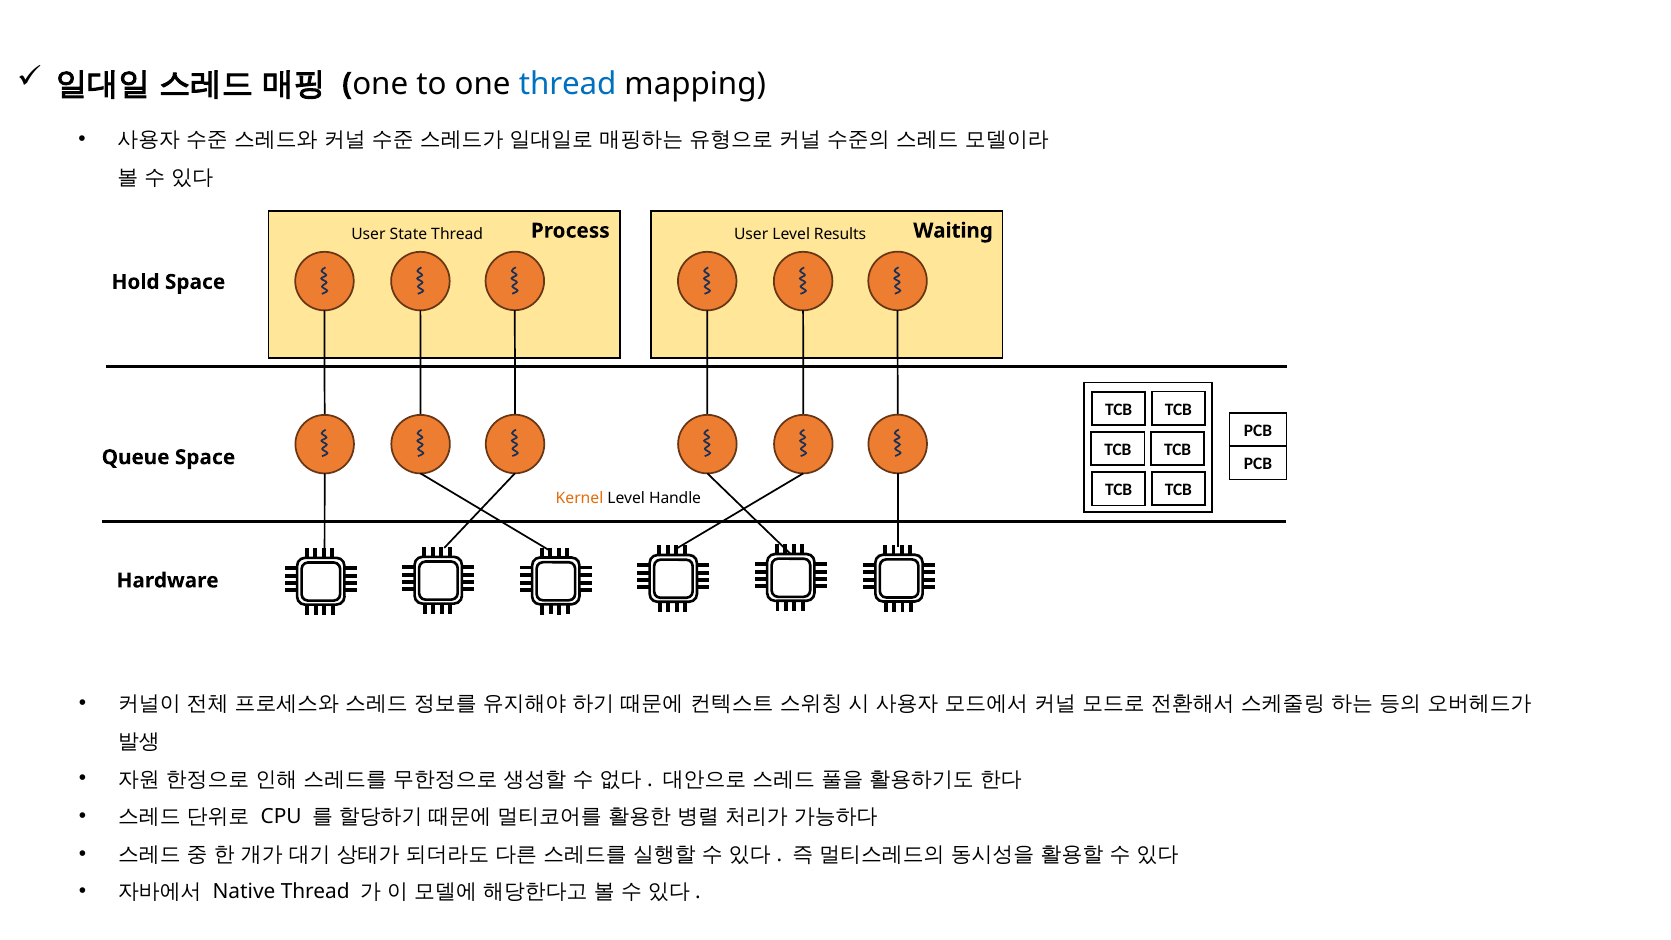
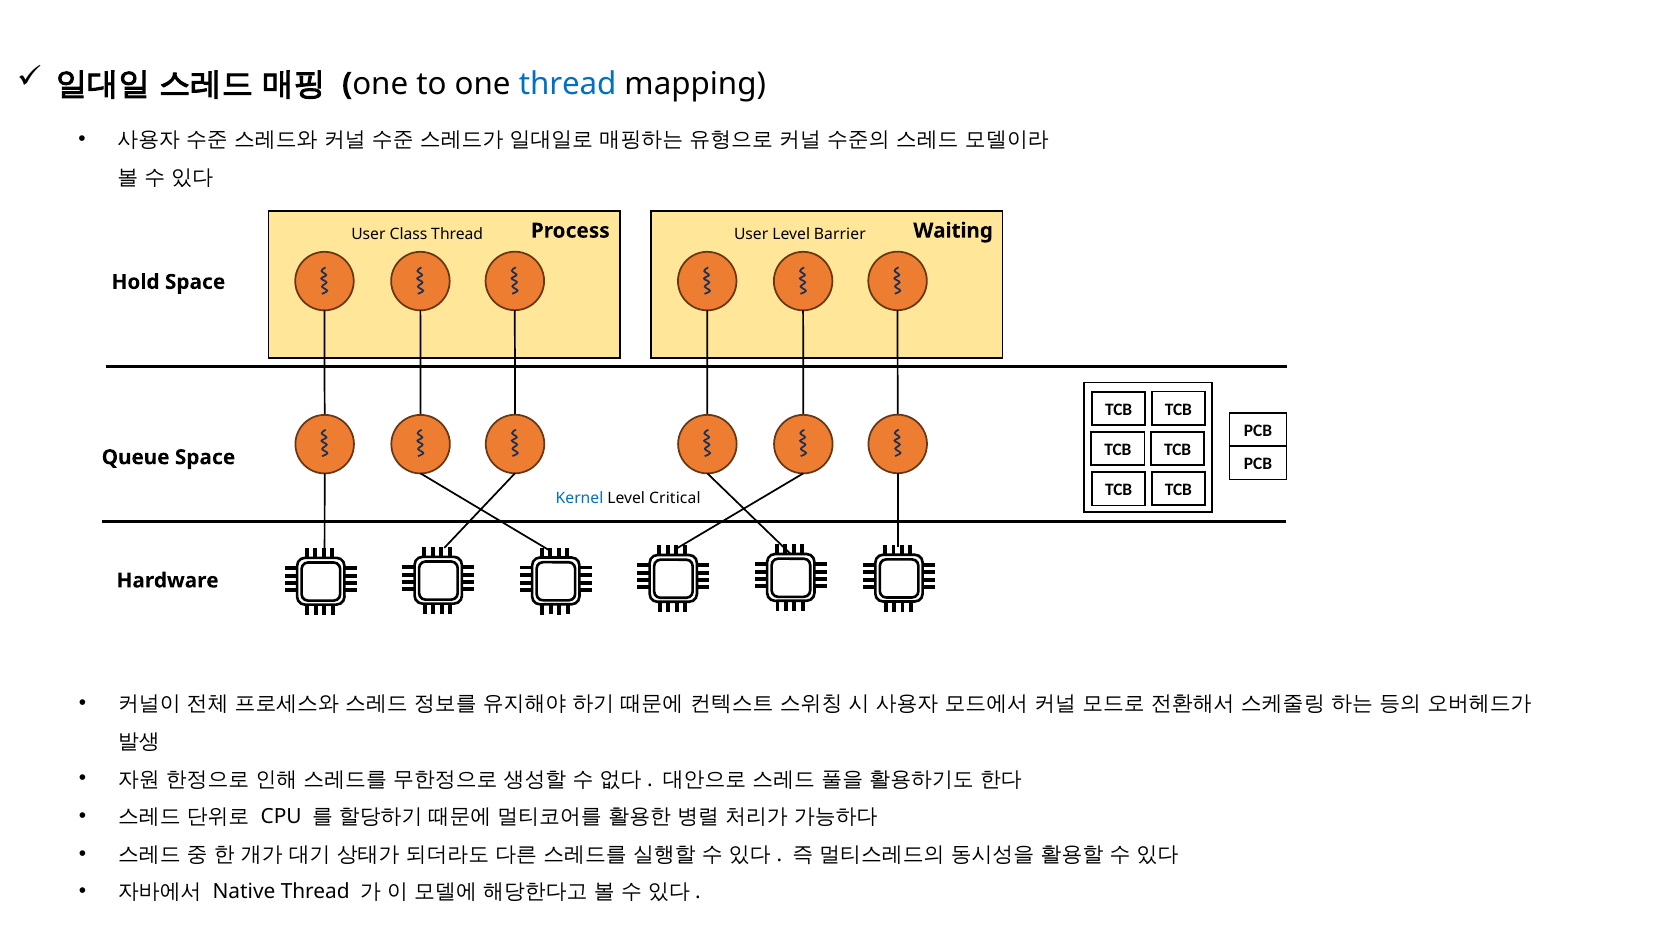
State: State -> Class (408, 234)
Results: Results -> Barrier (840, 234)
Kernel colour: orange -> blue (580, 498)
Handle: Handle -> Critical (675, 498)
